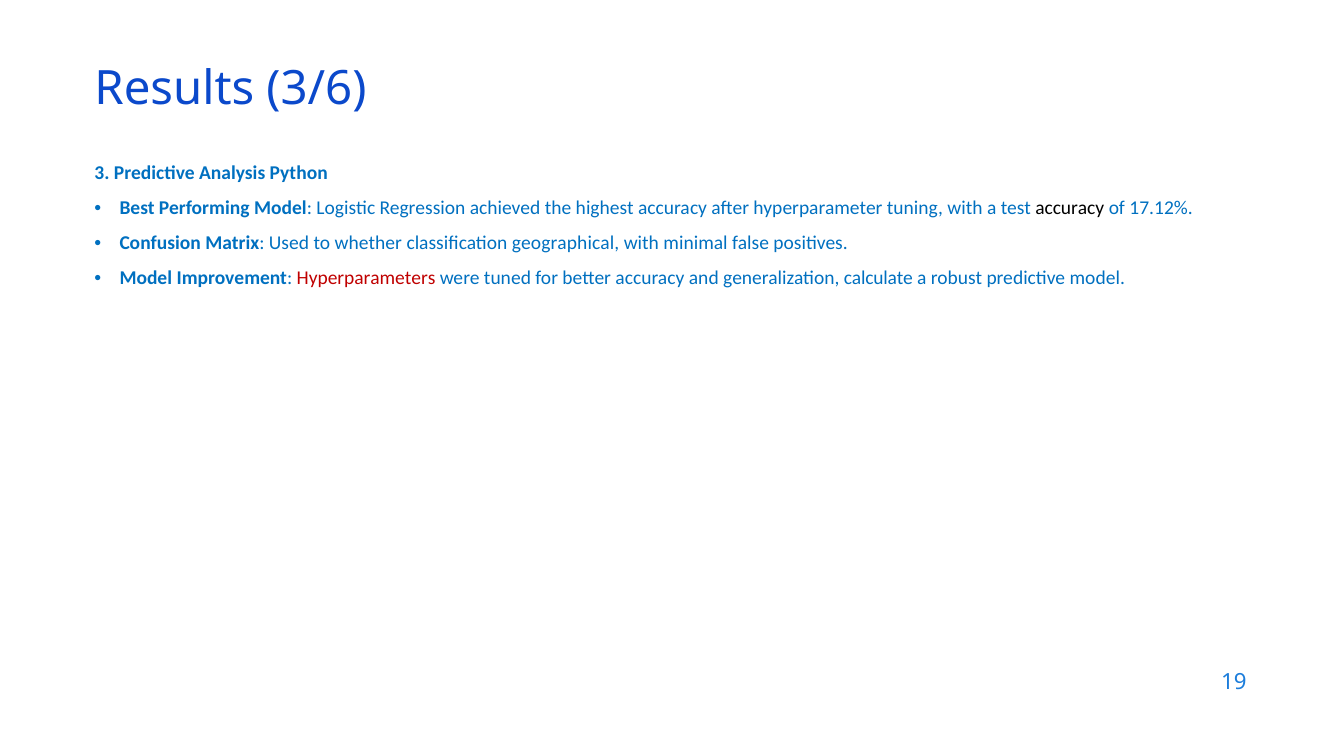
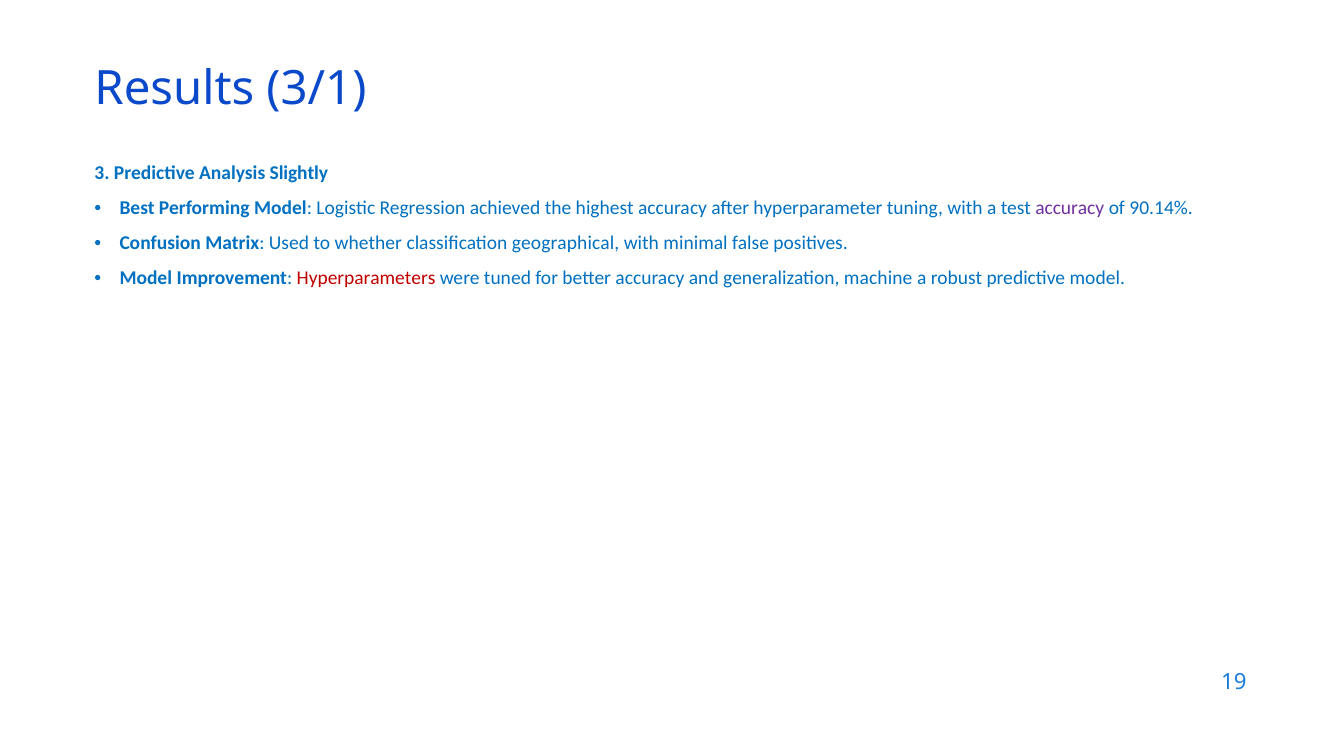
3/6: 3/6 -> 3/1 (316, 89)
Python: Python -> Slightly (299, 173)
accuracy colour: black -> purple (1070, 208)
17.12%: 17.12% -> 90.14% (1161, 208)
calculate: calculate -> machine (878, 278)
